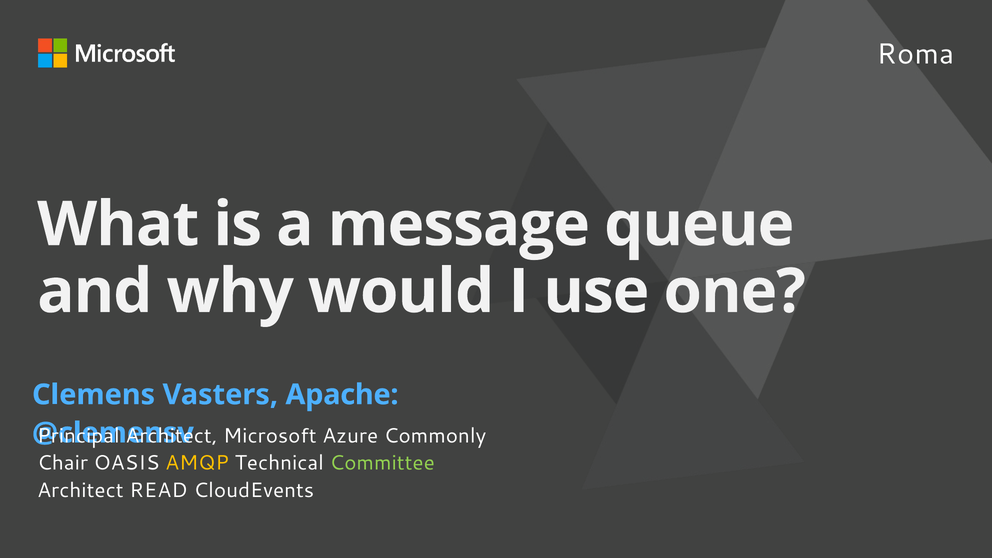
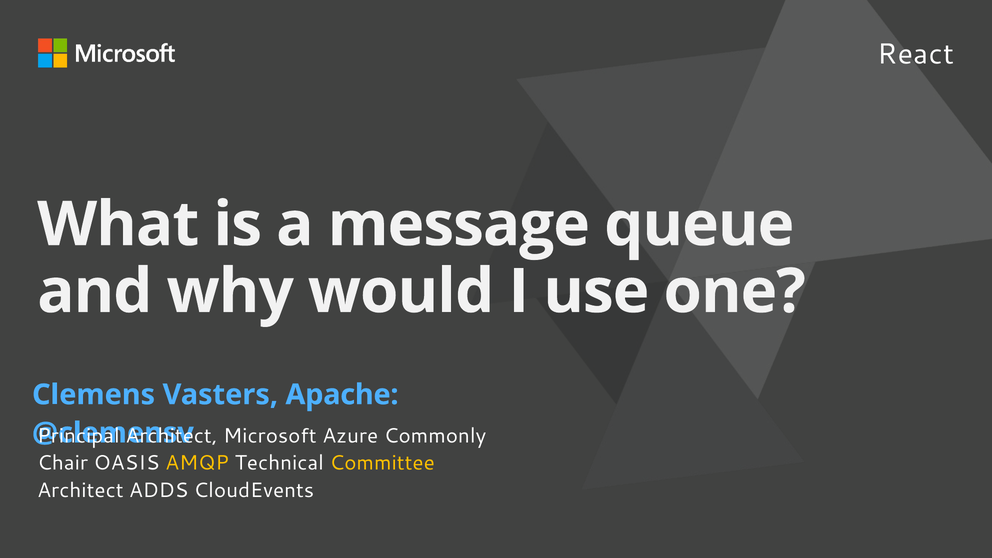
Roma: Roma -> React (916, 54)
Committee colour: light green -> yellow (382, 463)
READ: READ -> ADDS (159, 490)
